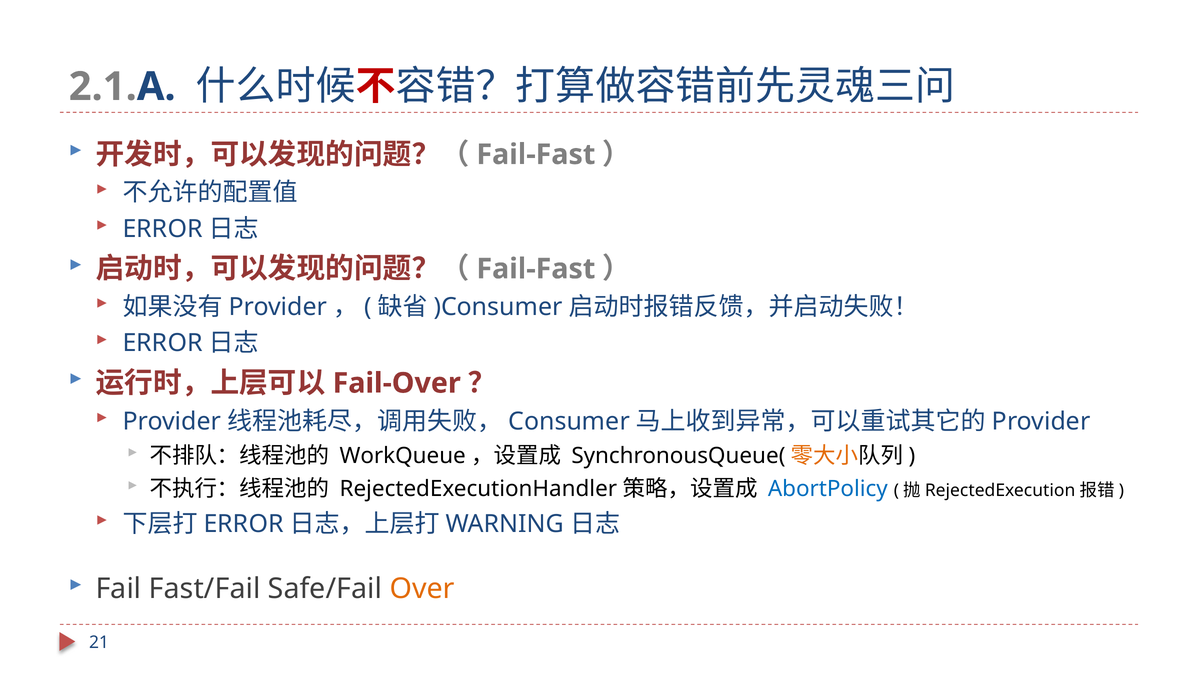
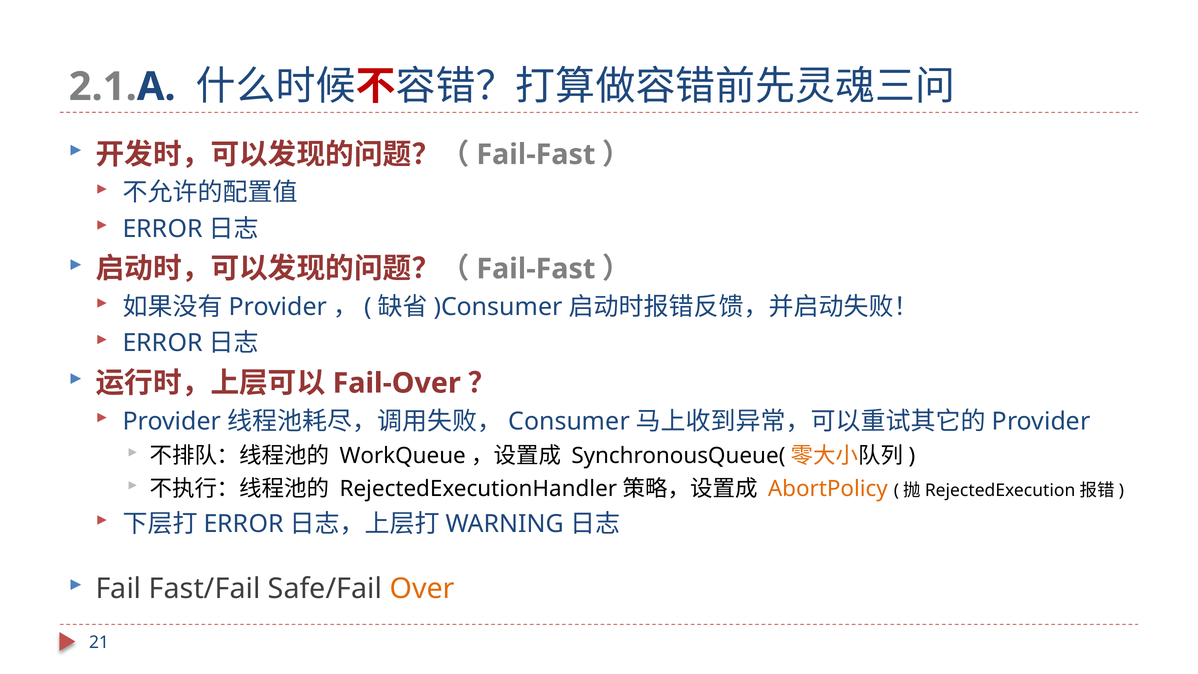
AbortPolicy colour: blue -> orange (828, 489)
